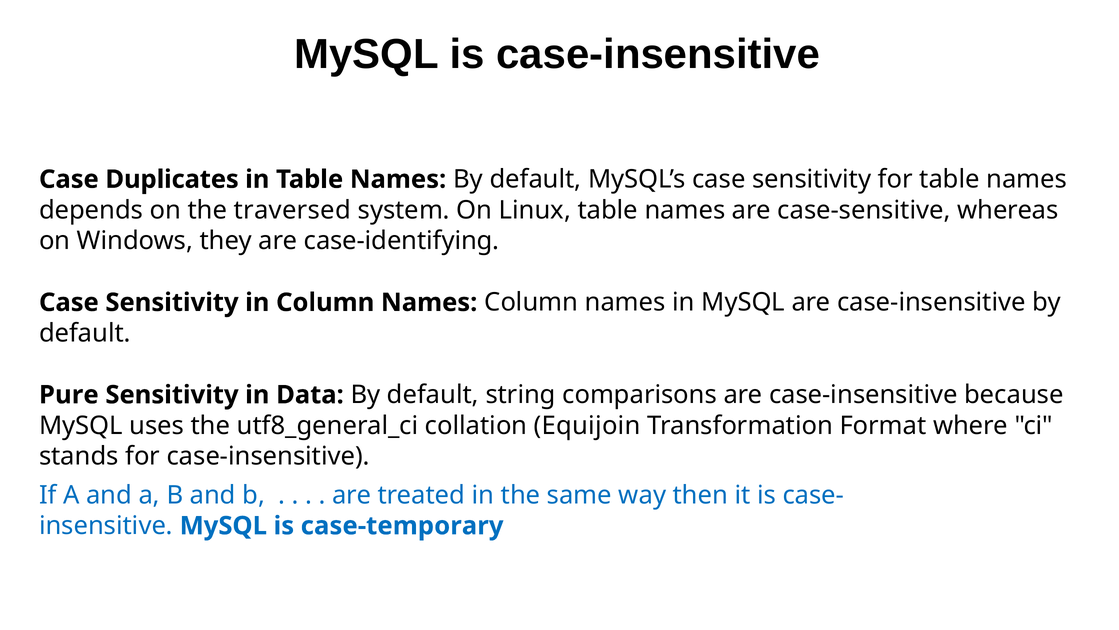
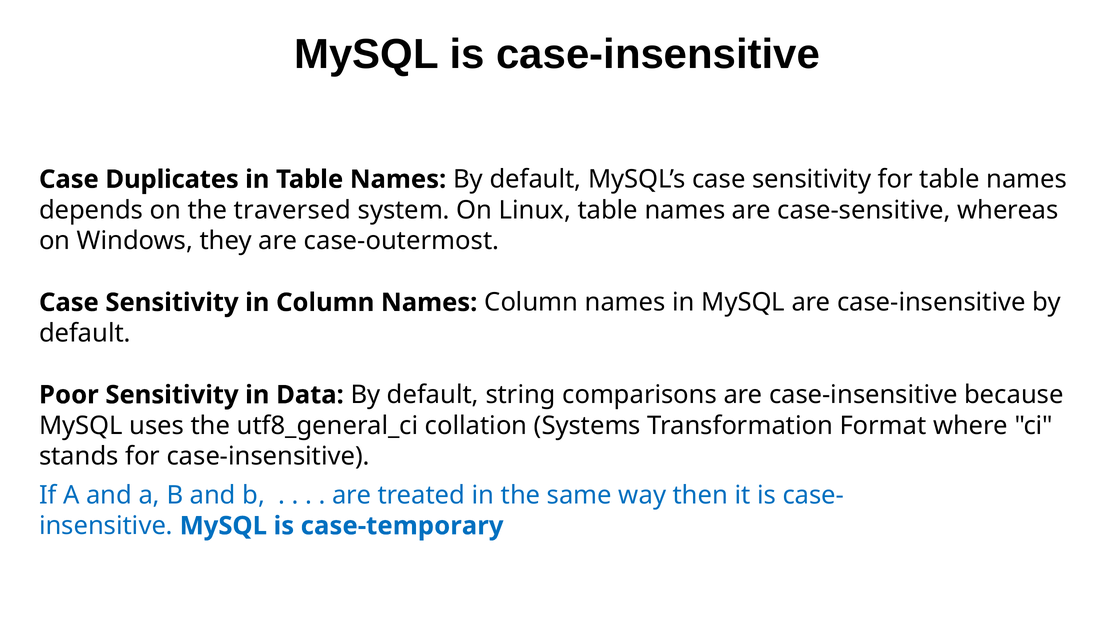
case-identifying: case-identifying -> case-outermost (402, 241)
Pure: Pure -> Poor (69, 395)
Equijoin: Equijoin -> Systems (587, 425)
